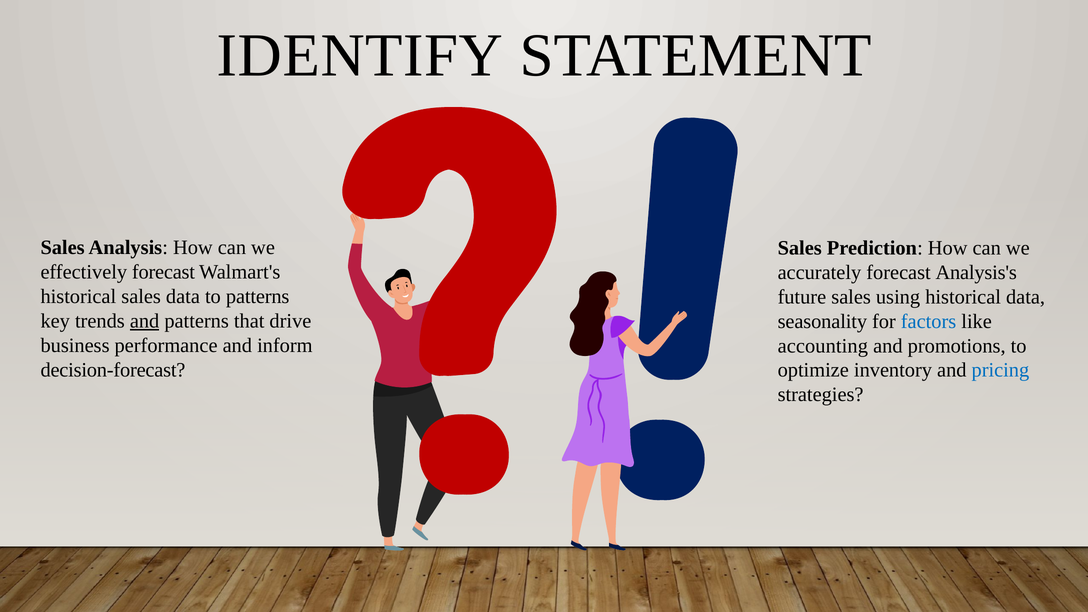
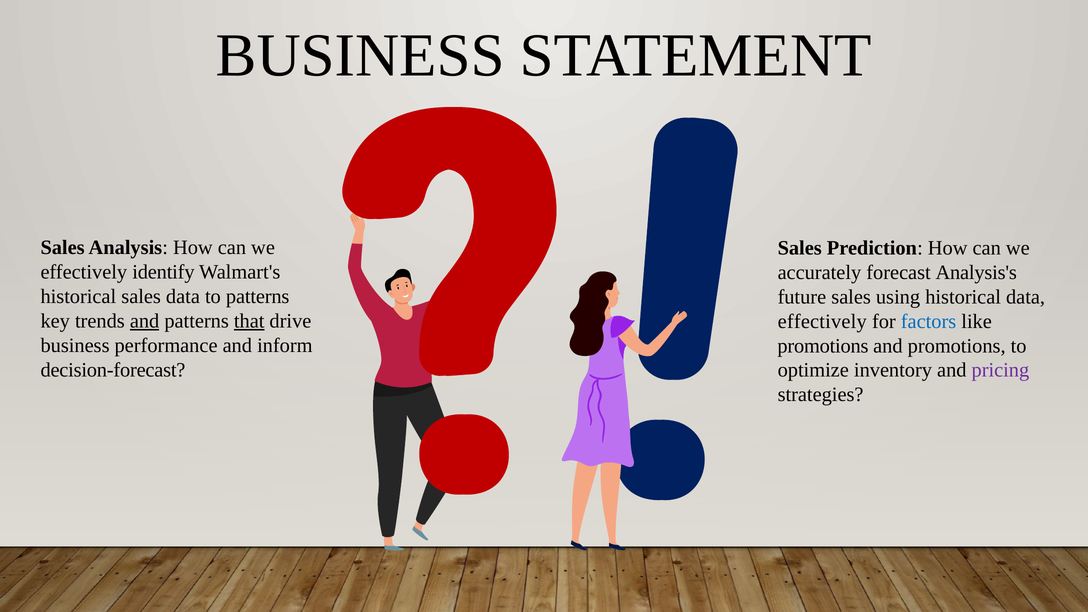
IDENTIFY: IDENTIFY -> BUSINESS (360, 55)
effectively forecast: forecast -> identify (163, 272)
that underline: none -> present (249, 321)
seasonality: seasonality -> effectively (822, 321)
accounting: accounting -> promotions (823, 346)
pricing colour: blue -> purple (1000, 370)
